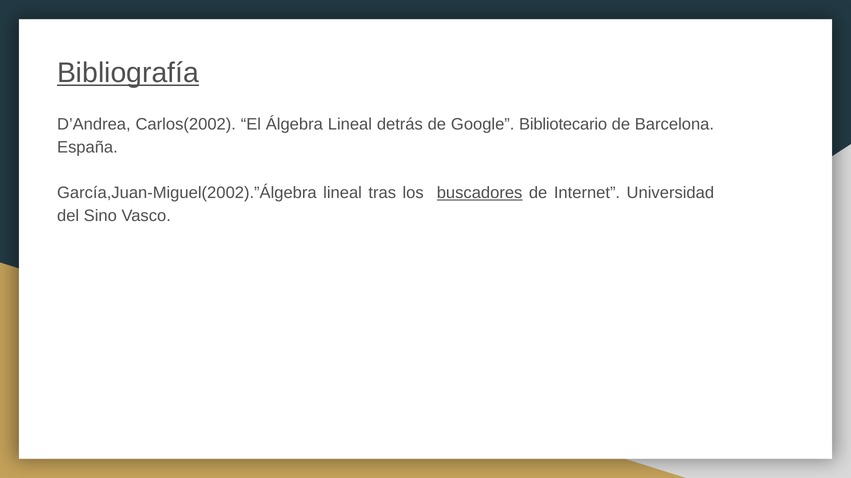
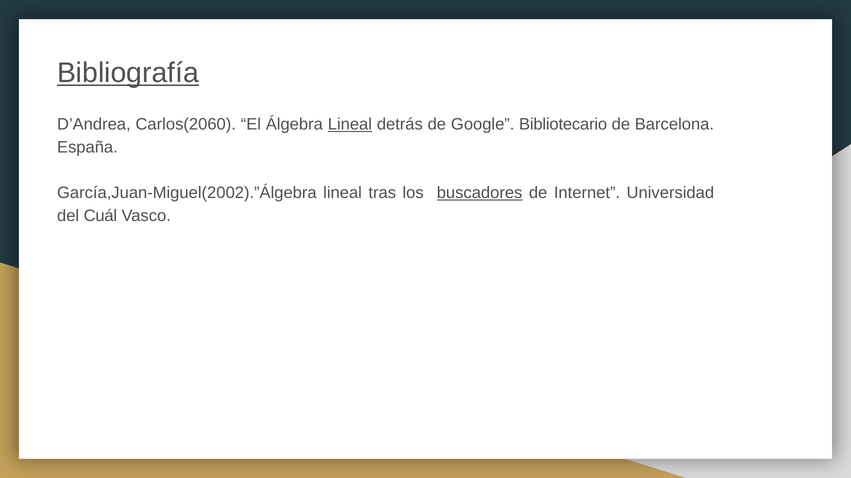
Carlos(2002: Carlos(2002 -> Carlos(2060 (186, 125)
Lineal underline: none -> present (350, 125)
Sino: Sino -> Cuál (100, 216)
